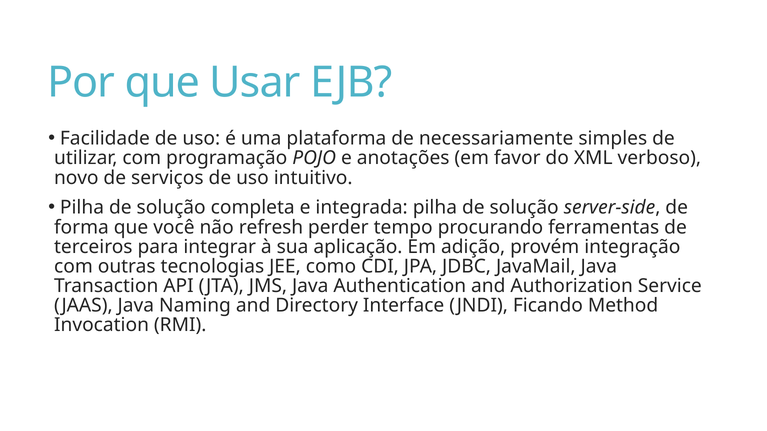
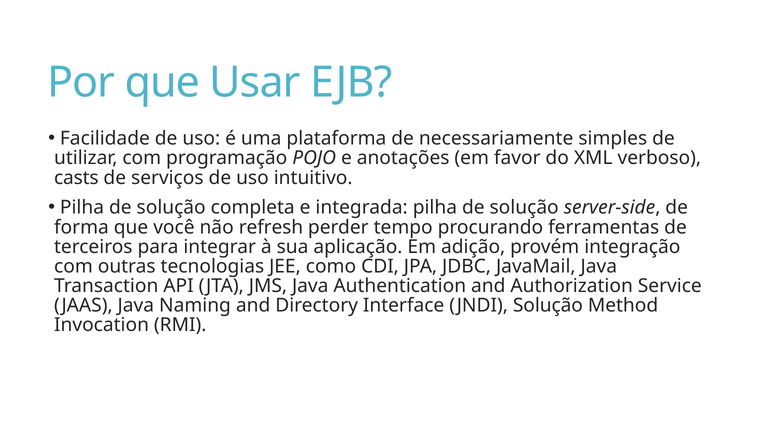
novo: novo -> casts (76, 178)
JNDI Ficando: Ficando -> Solução (548, 306)
